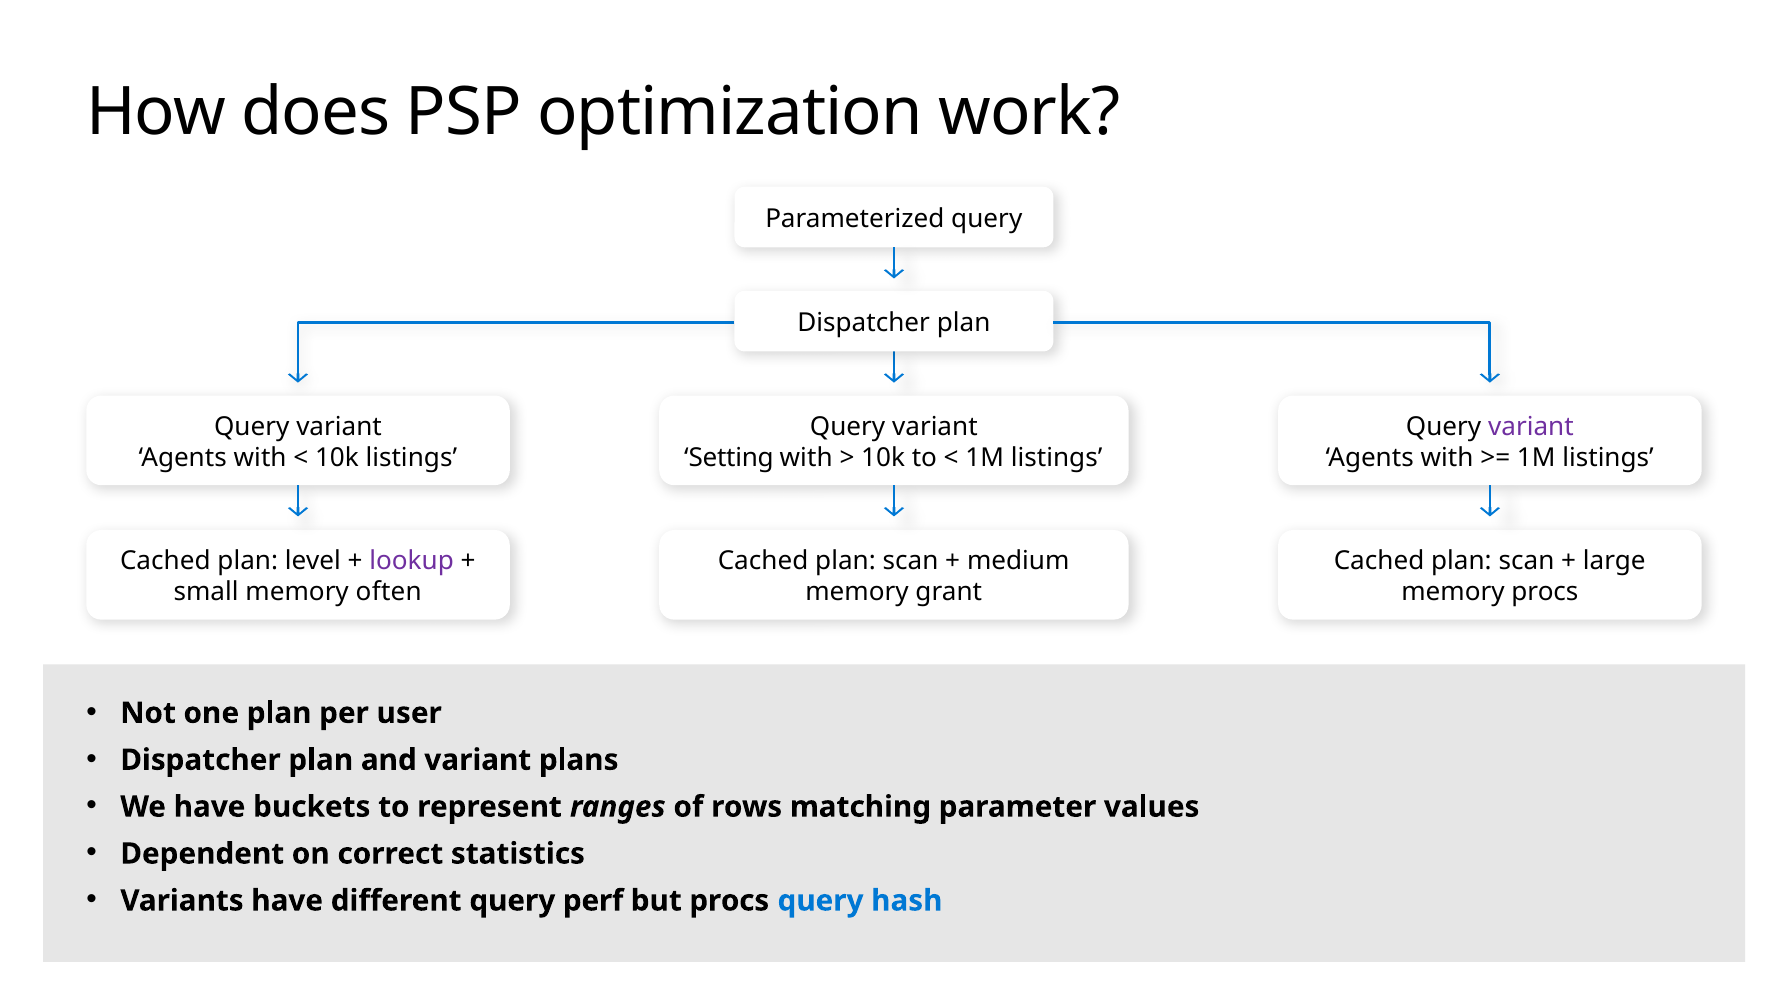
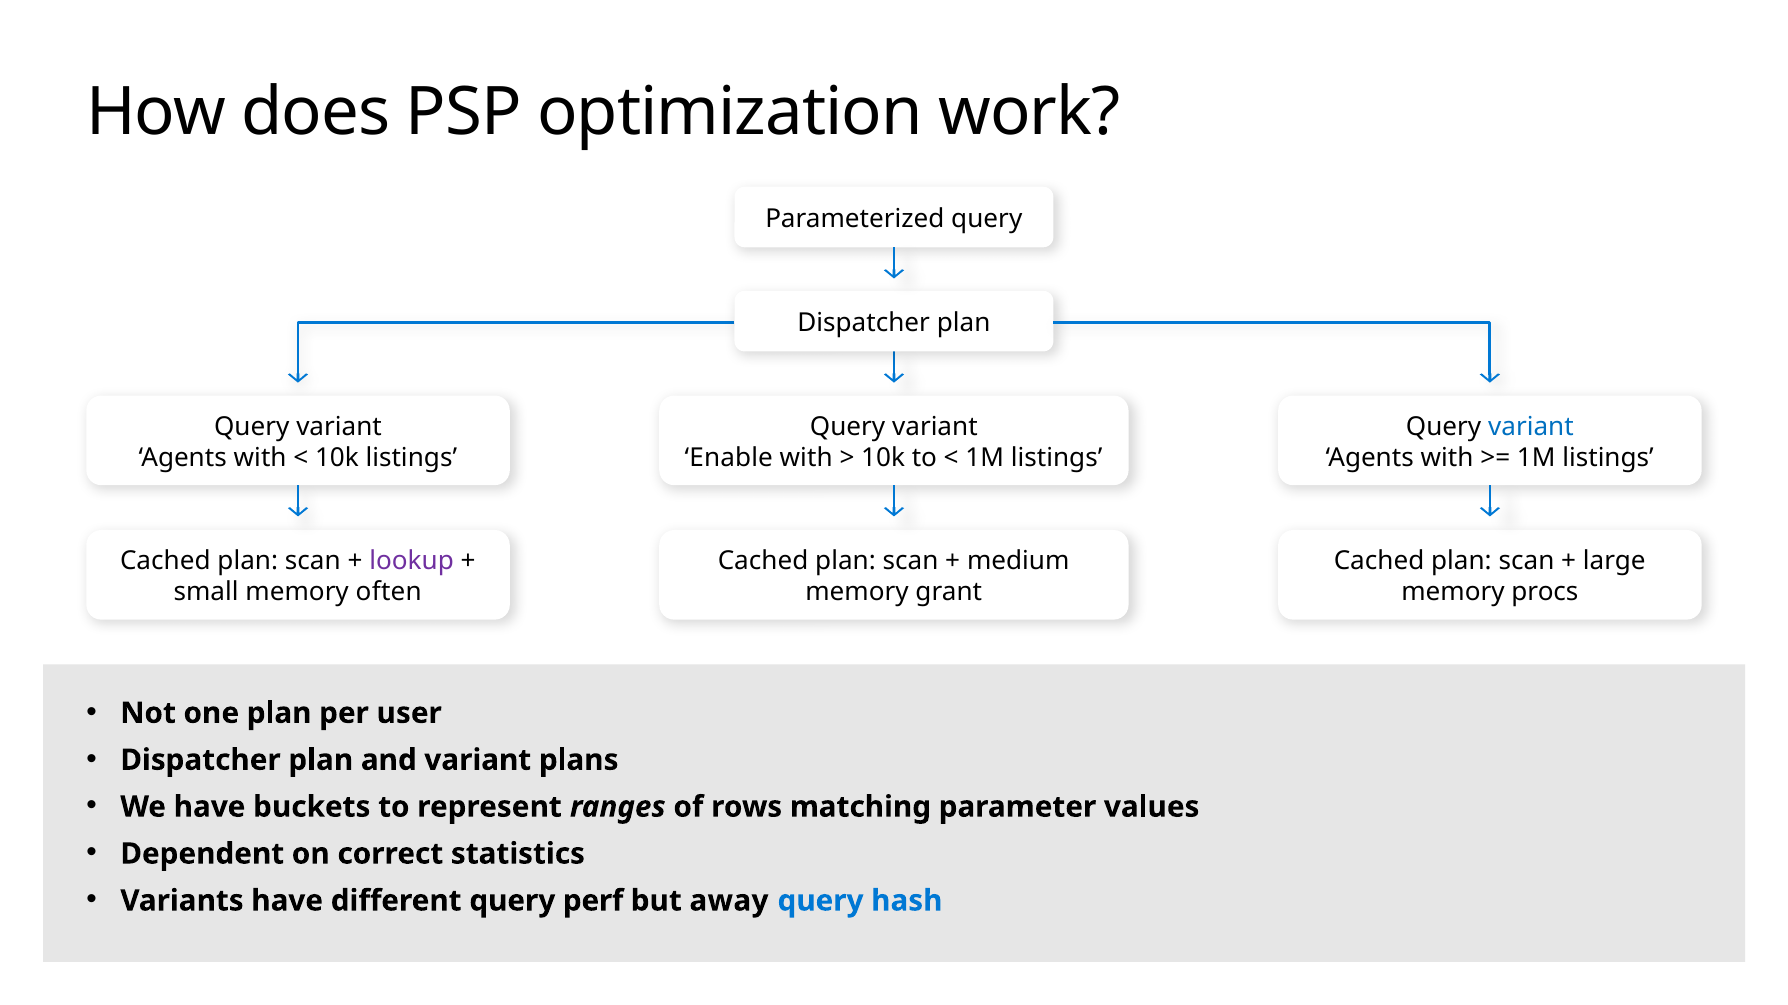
variant colour: purple -> blue (1531, 427)
Setting: Setting -> Enable (729, 458)
level: level -> scan (313, 561)
but procs: procs -> away (729, 901)
